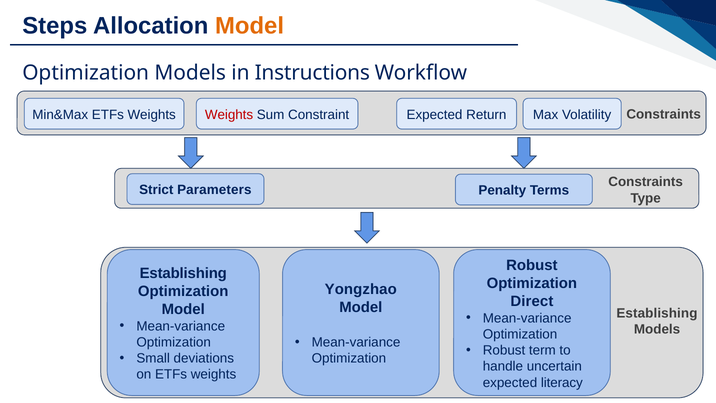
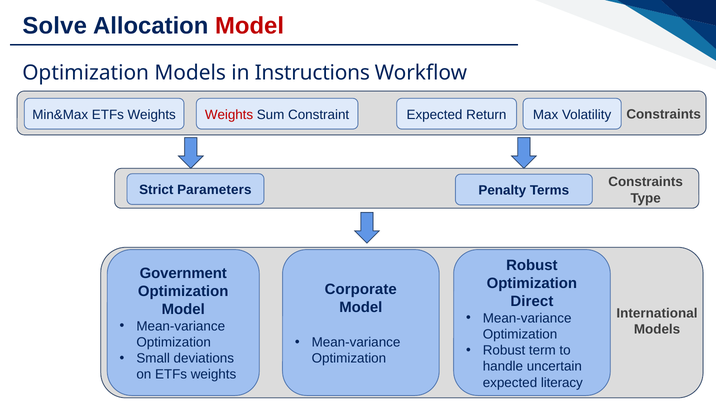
Steps: Steps -> Solve (55, 26)
Model colour: orange -> red (250, 26)
Establishing: Establishing -> Government (183, 273)
Yongzhao: Yongzhao -> Corporate (361, 289)
Establishing: Establishing -> International (657, 313)
